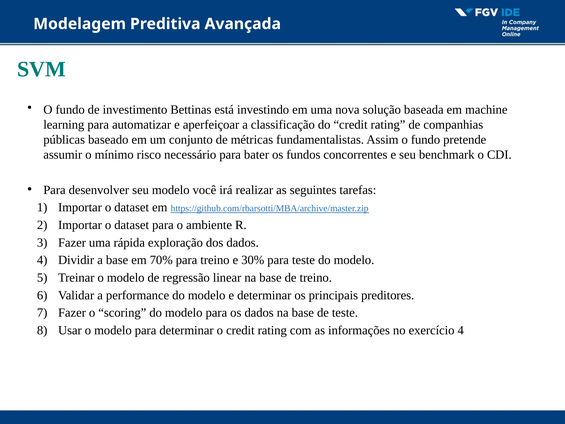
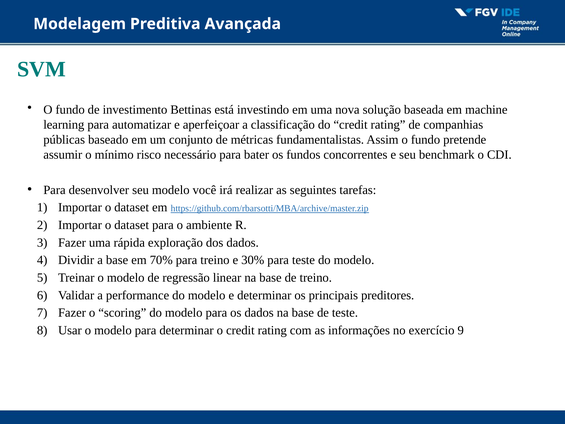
exercício 4: 4 -> 9 (461, 330)
